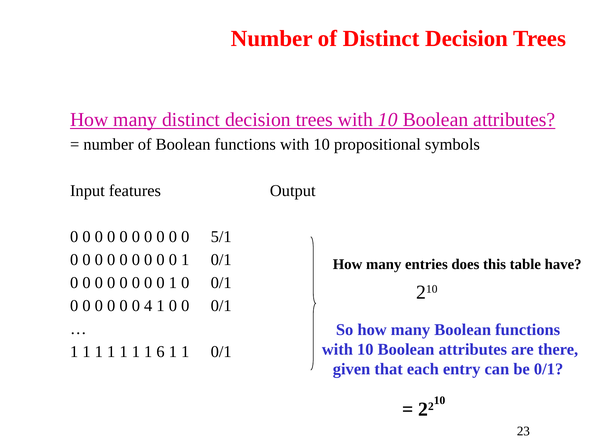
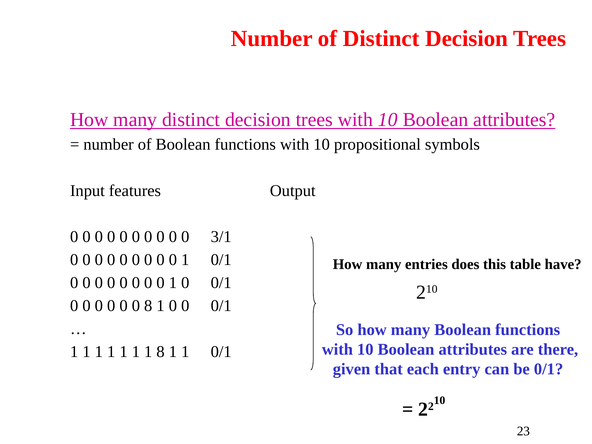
5/1: 5/1 -> 3/1 (221, 237)
0 4: 4 -> 8 (148, 306)
1 6: 6 -> 8 (160, 352)
